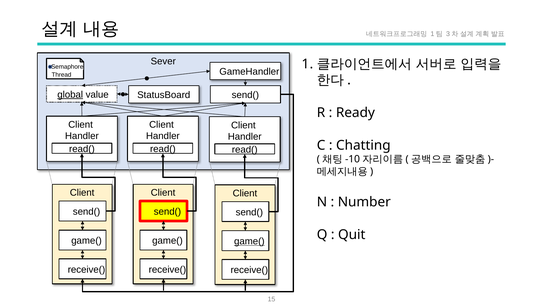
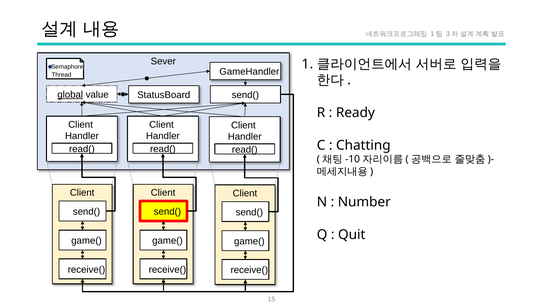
game( underline: present -> none (249, 242)
